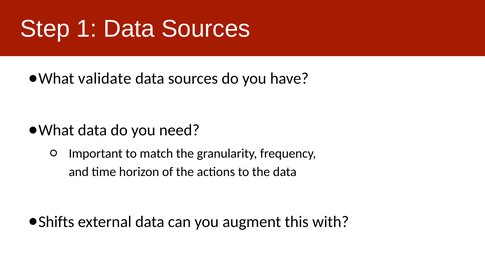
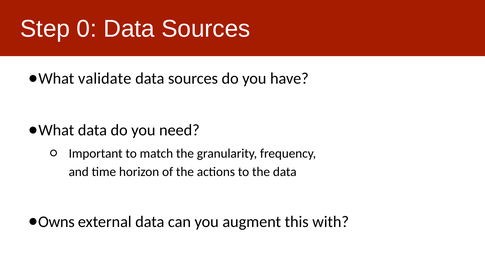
1: 1 -> 0 (87, 29)
Shifts: Shifts -> Owns (56, 222)
